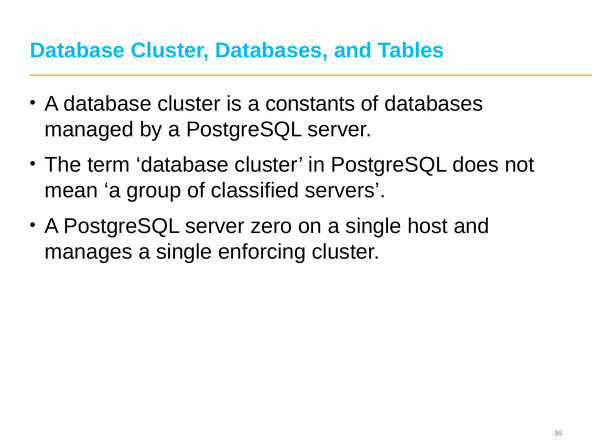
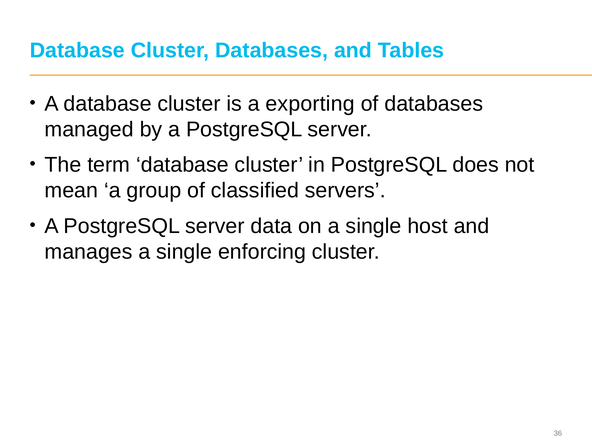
constants: constants -> exporting (310, 104)
zero: zero -> data (271, 226)
